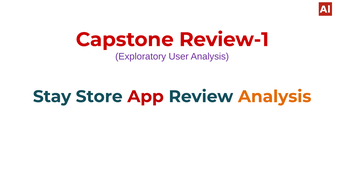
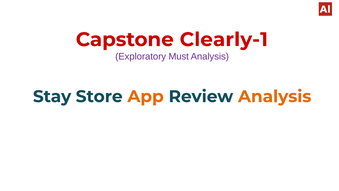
Review-1: Review-1 -> Clearly-1 (224, 40)
User: User -> Must (179, 56)
App colour: red -> orange (146, 96)
